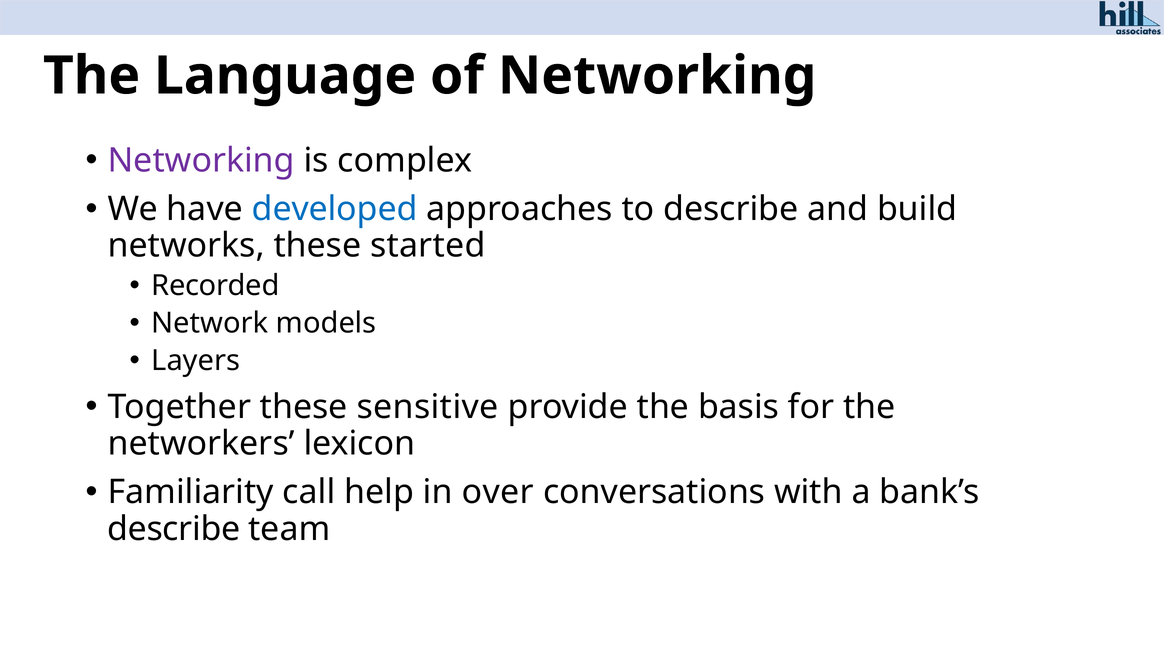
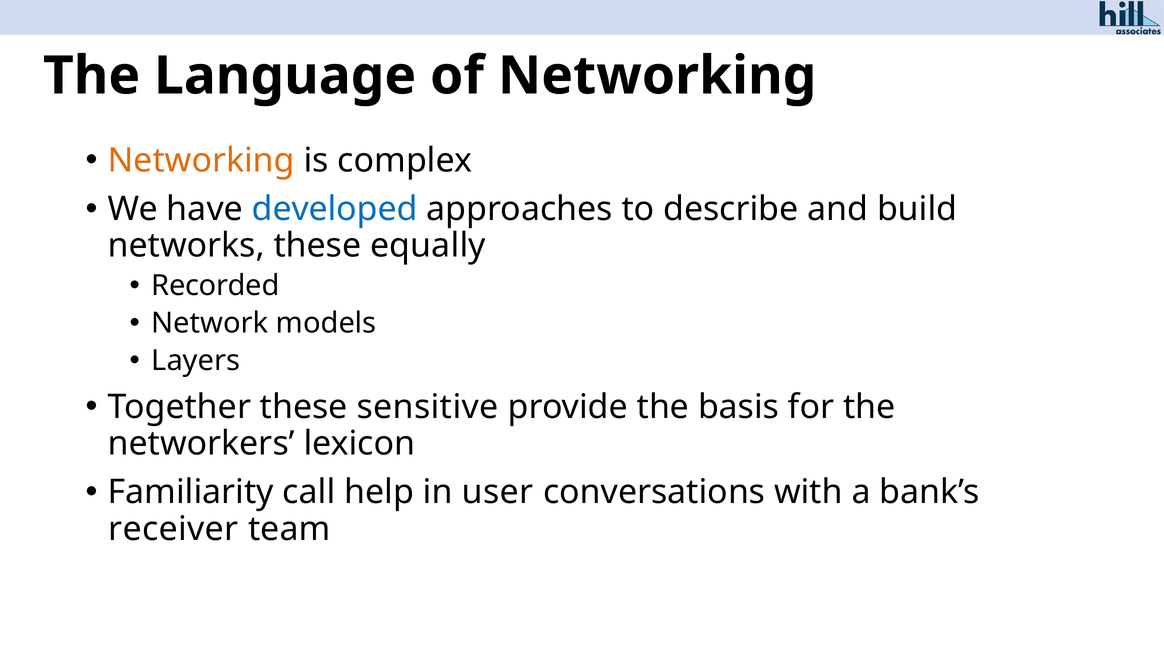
Networking colour: purple -> orange (201, 161)
started: started -> equally (428, 246)
over: over -> user (498, 493)
describe: describe -> receiver (173, 529)
